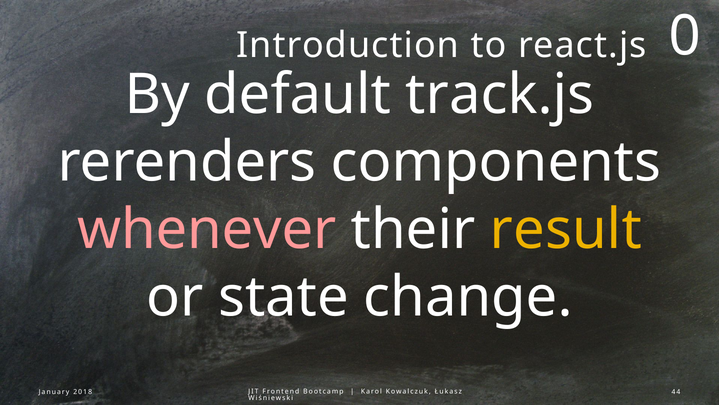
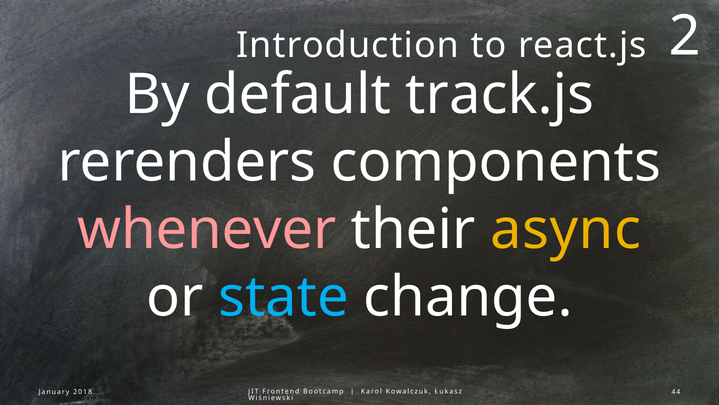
0: 0 -> 2 (685, 36)
result: result -> async (566, 229)
state colour: white -> light blue (283, 297)
